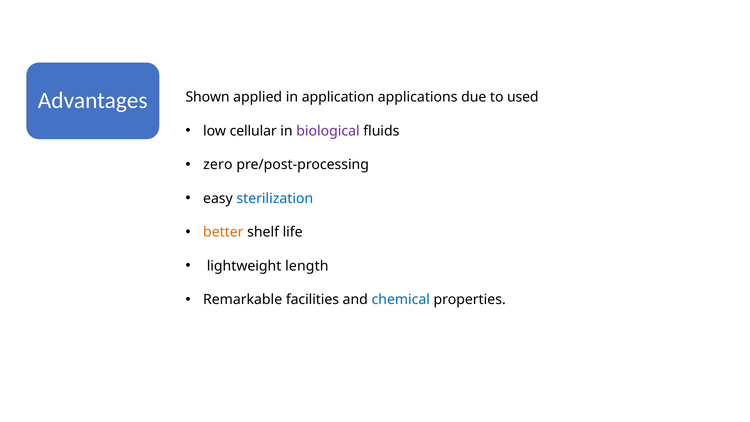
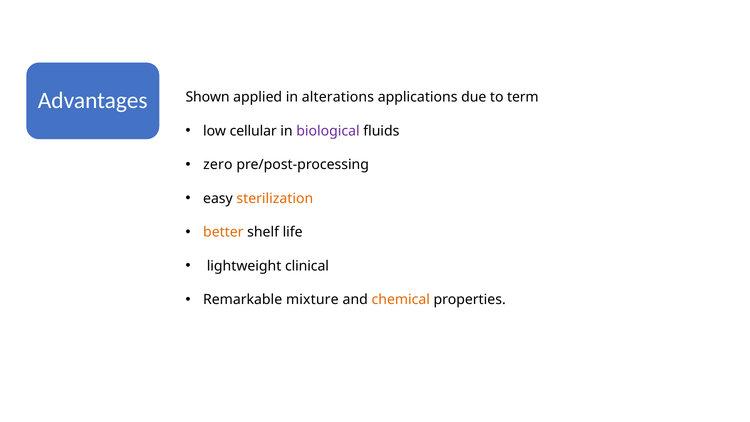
application: application -> alterations (338, 97)
used: used -> term (523, 97)
sterilization colour: blue -> orange (275, 198)
length: length -> clinical (307, 266)
facilities: facilities -> mixture (312, 300)
chemical colour: blue -> orange (401, 300)
